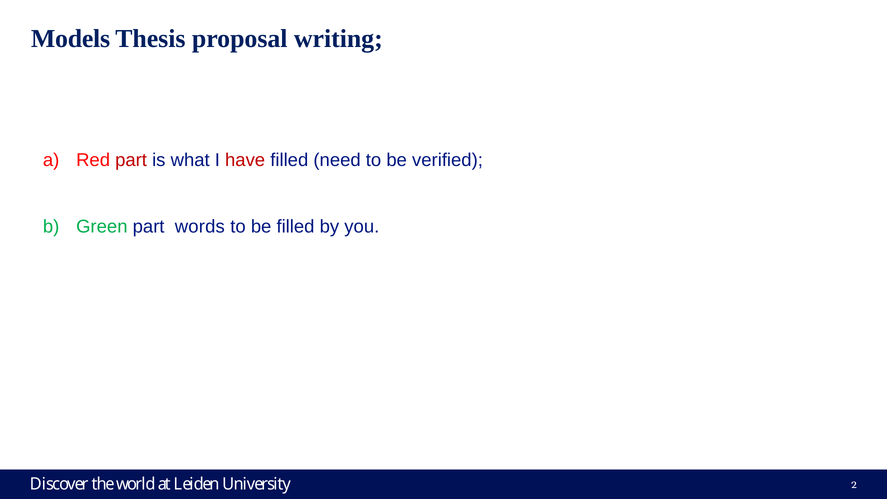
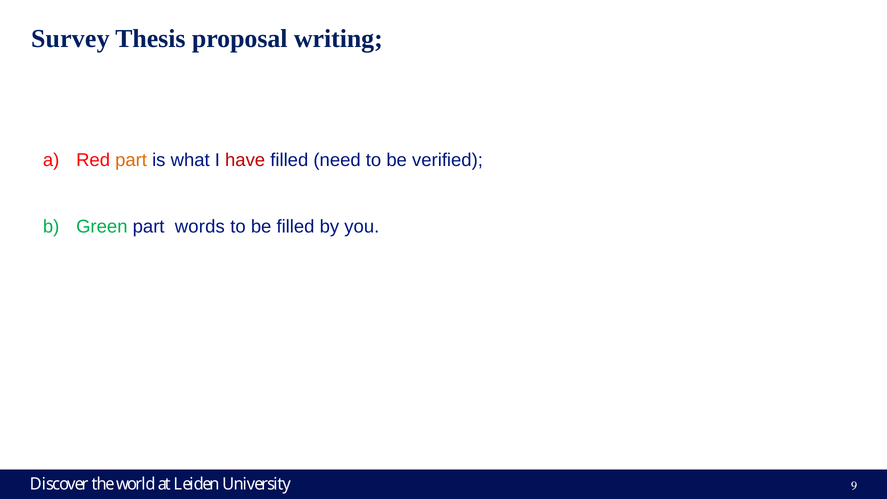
Models: Models -> Survey (70, 39)
part colour: red -> orange (131, 160)
2: 2 -> 9 (854, 484)
